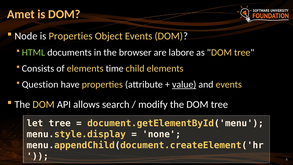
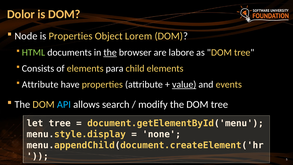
Amet: Amet -> Dolor (21, 14)
Object Events: Events -> Lorem (139, 36)
the underline: none -> present (110, 52)
time: time -> para (115, 68)
Question: Question -> Attribute (40, 84)
API colour: white -> light blue (64, 104)
